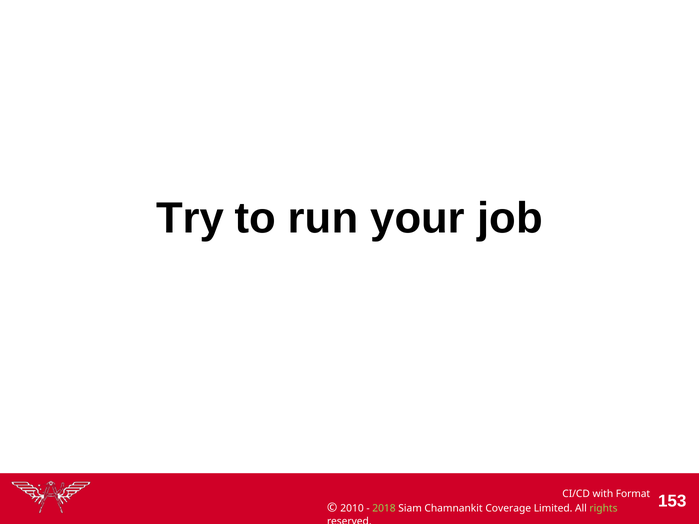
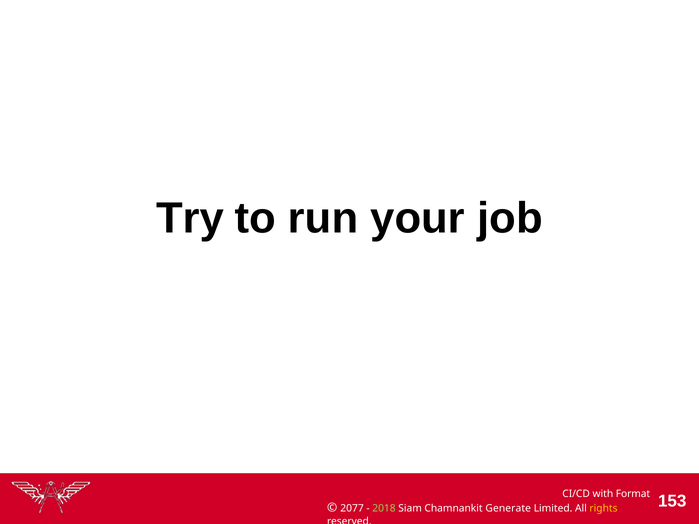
2010: 2010 -> 2077 (352, 509)
Coverage: Coverage -> Generate (508, 509)
rights colour: light green -> yellow (604, 509)
